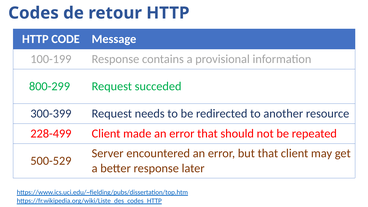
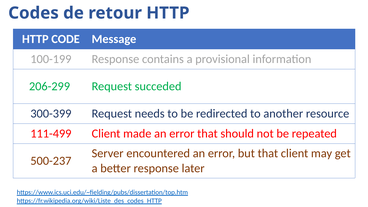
800-299: 800-299 -> 206-299 (50, 86)
228-499: 228-499 -> 111-499 (51, 134)
500-529: 500-529 -> 500-237 (51, 161)
